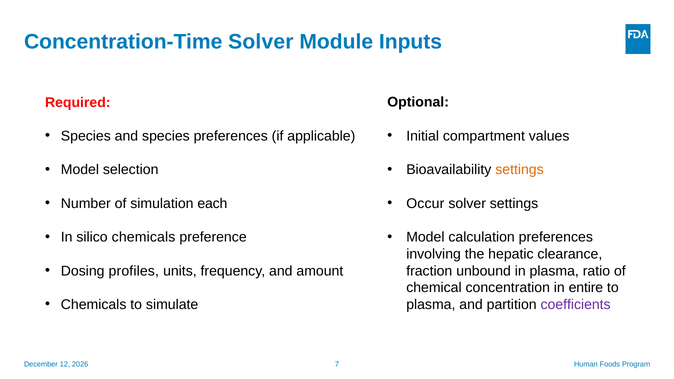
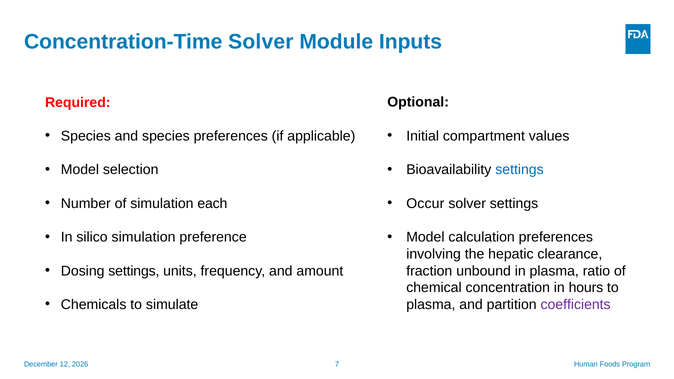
settings colour: orange -> blue (519, 170)
silico chemicals: chemicals -> simulation (144, 237)
Dosing profiles: profiles -> settings (134, 271)
entire: entire -> hours (586, 288)
